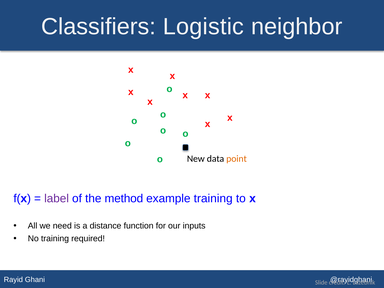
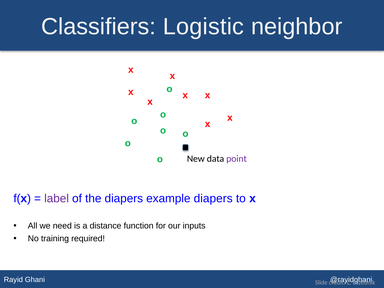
point colour: orange -> purple (237, 159)
the method: method -> diapers (124, 199)
example training: training -> diapers (213, 199)
